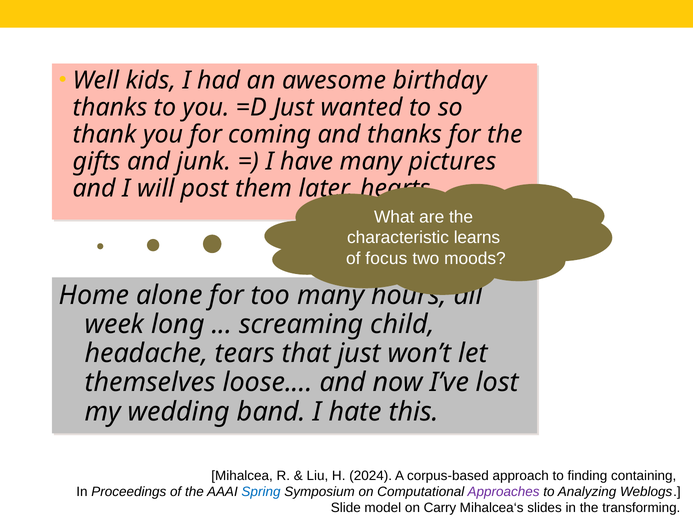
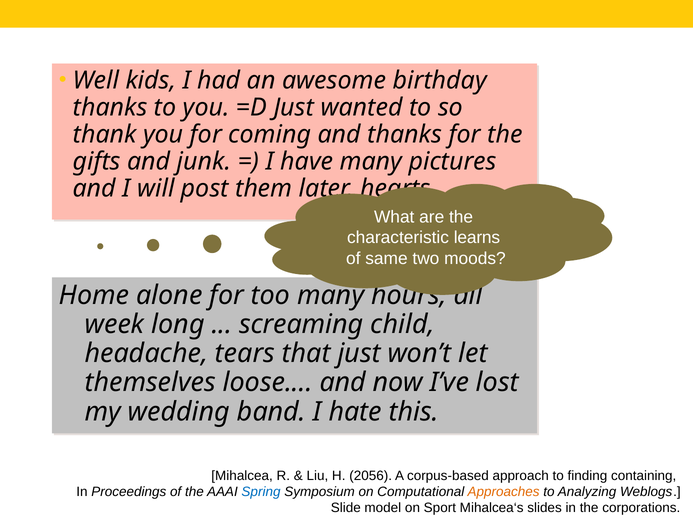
focus: focus -> same (386, 258)
2024: 2024 -> 2056 (371, 475)
Approaches colour: purple -> orange (504, 492)
Carry: Carry -> Sport (440, 508)
transforming: transforming -> corporations (641, 508)
